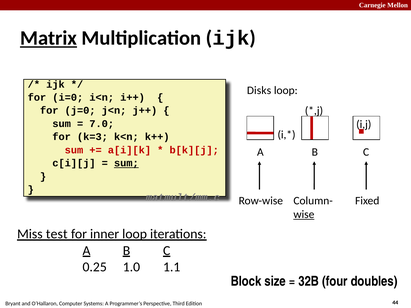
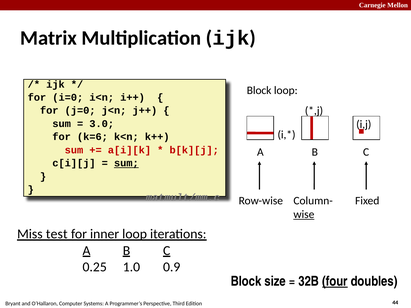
Matrix underline: present -> none (49, 38)
Disks: Disks -> Block (259, 90)
7.0: 7.0 -> 3.0 (102, 124)
k=3: k=3 -> k=6 (92, 137)
1.1: 1.1 -> 0.9 (172, 267)
four underline: none -> present (335, 282)
